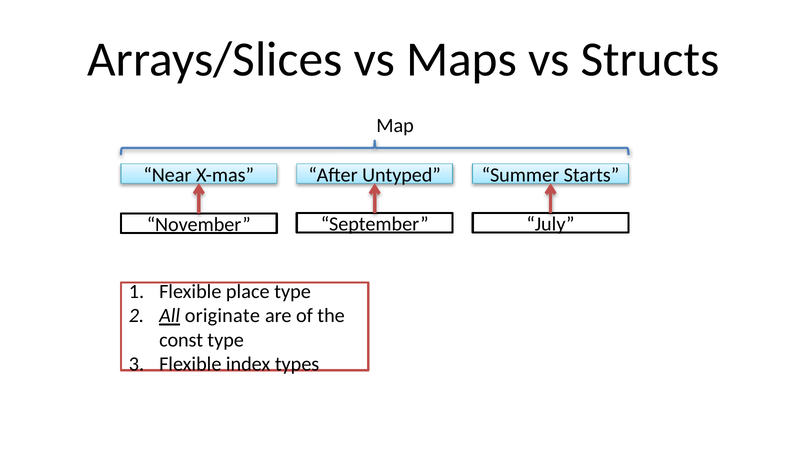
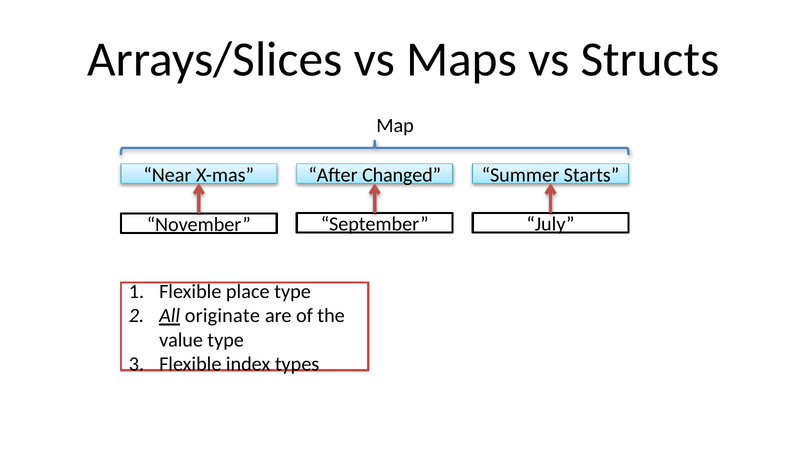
Untyped: Untyped -> Changed (402, 175)
const: const -> value (181, 340)
